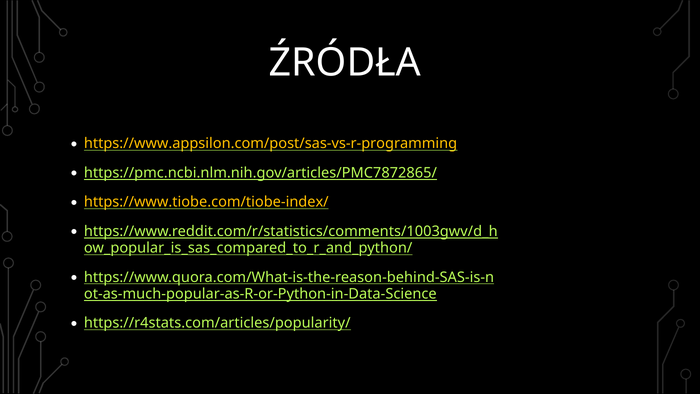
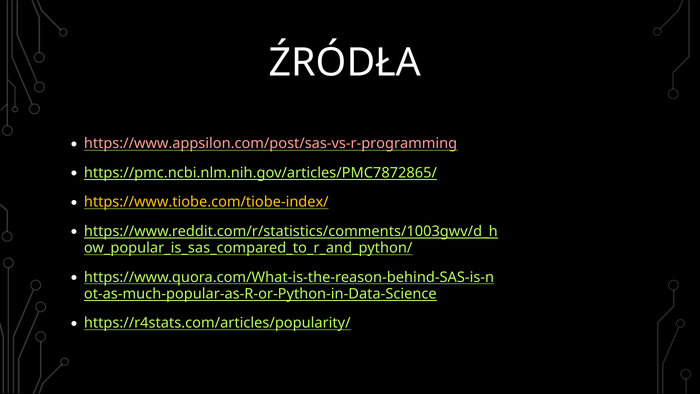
https://www.appsilon.com/post/sas-vs-r-programming colour: yellow -> pink (271, 144)
